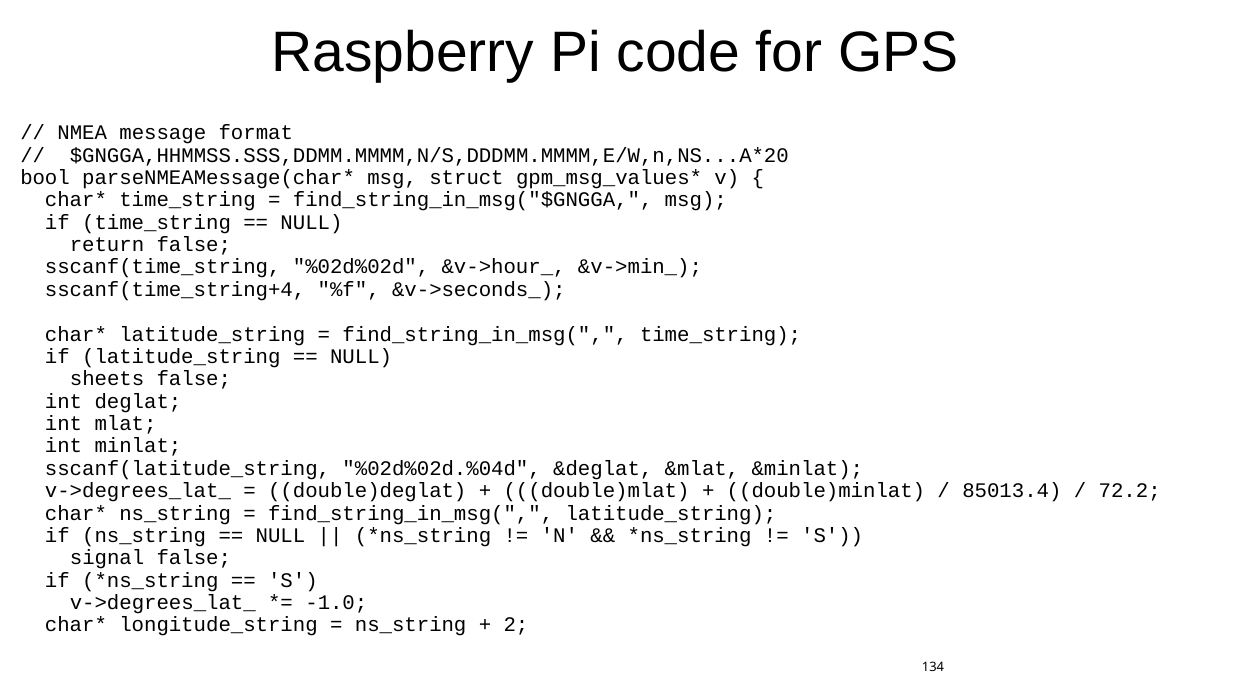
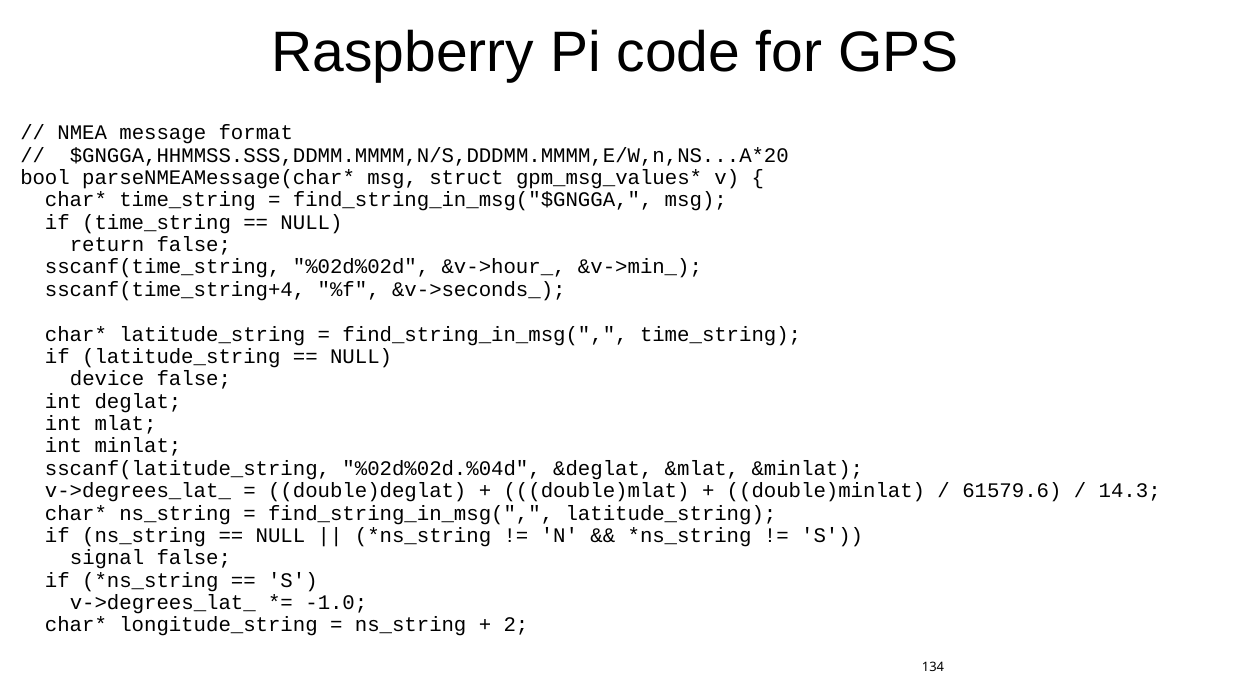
sheets: sheets -> device (107, 379)
85013.4: 85013.4 -> 61579.6 (1012, 491)
72.2: 72.2 -> 14.3 (1130, 491)
